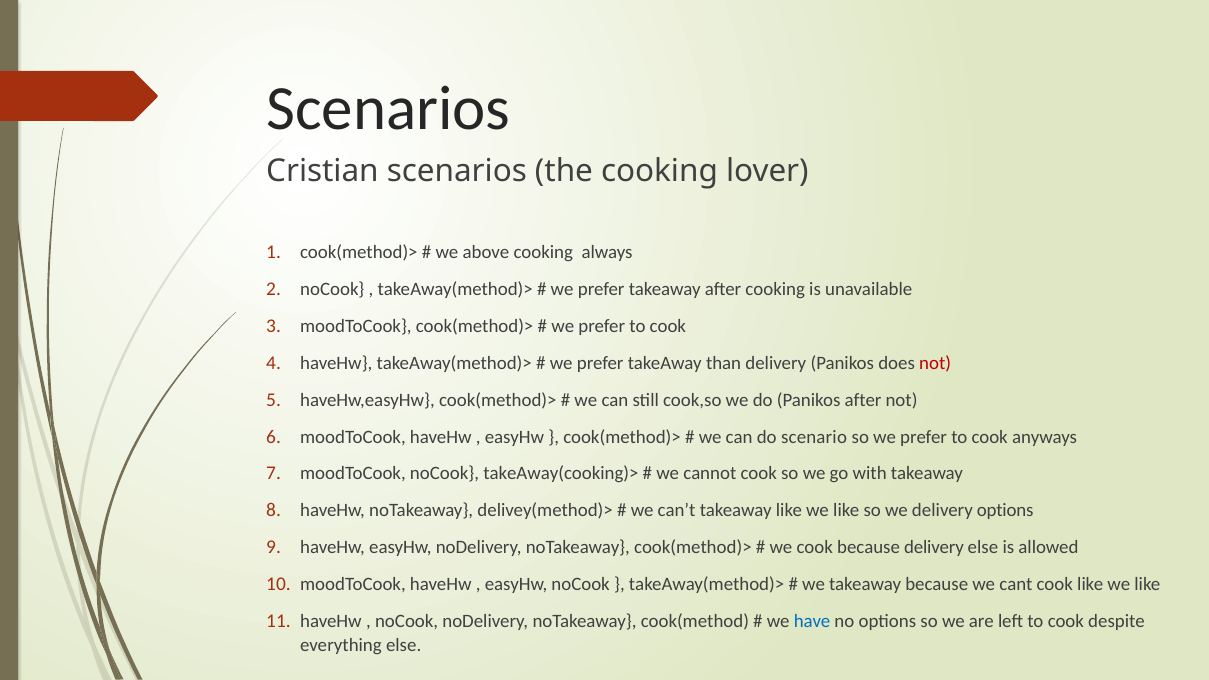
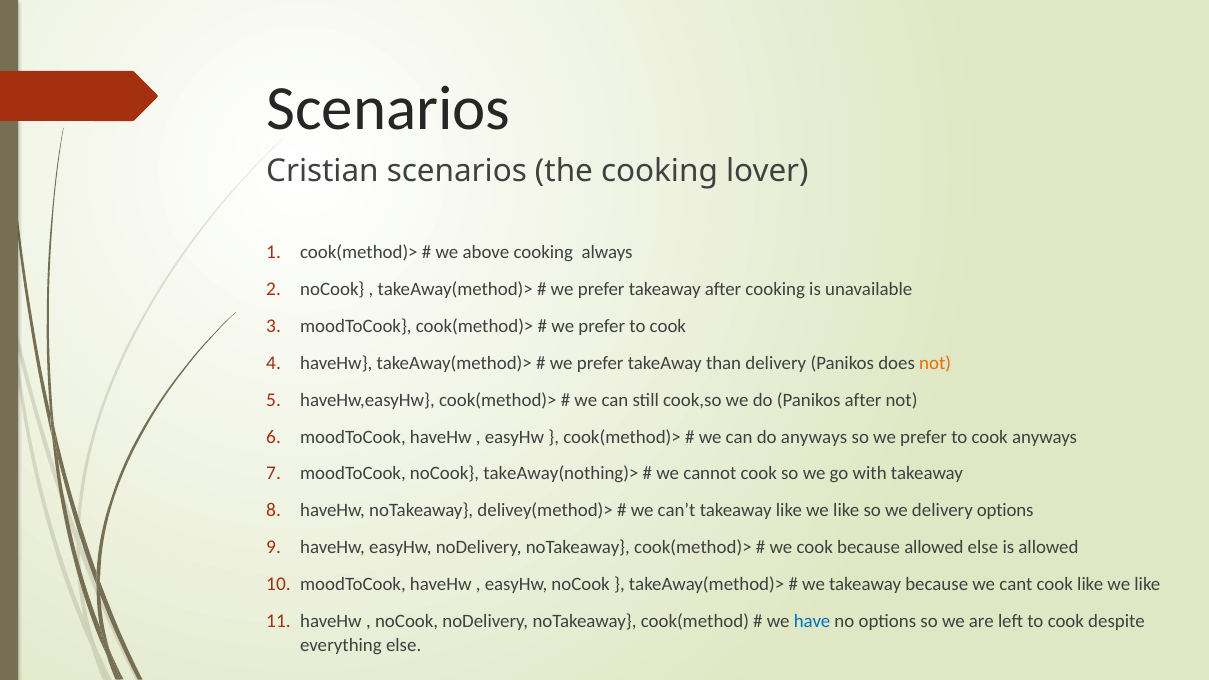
not colour: red -> orange (935, 363)
do scenario: scenario -> anyways (814, 437)
takeAway(cooking)>: takeAway(cooking)> -> takeAway(nothing)> (561, 474)
because delivery: delivery -> allowed (934, 547)
